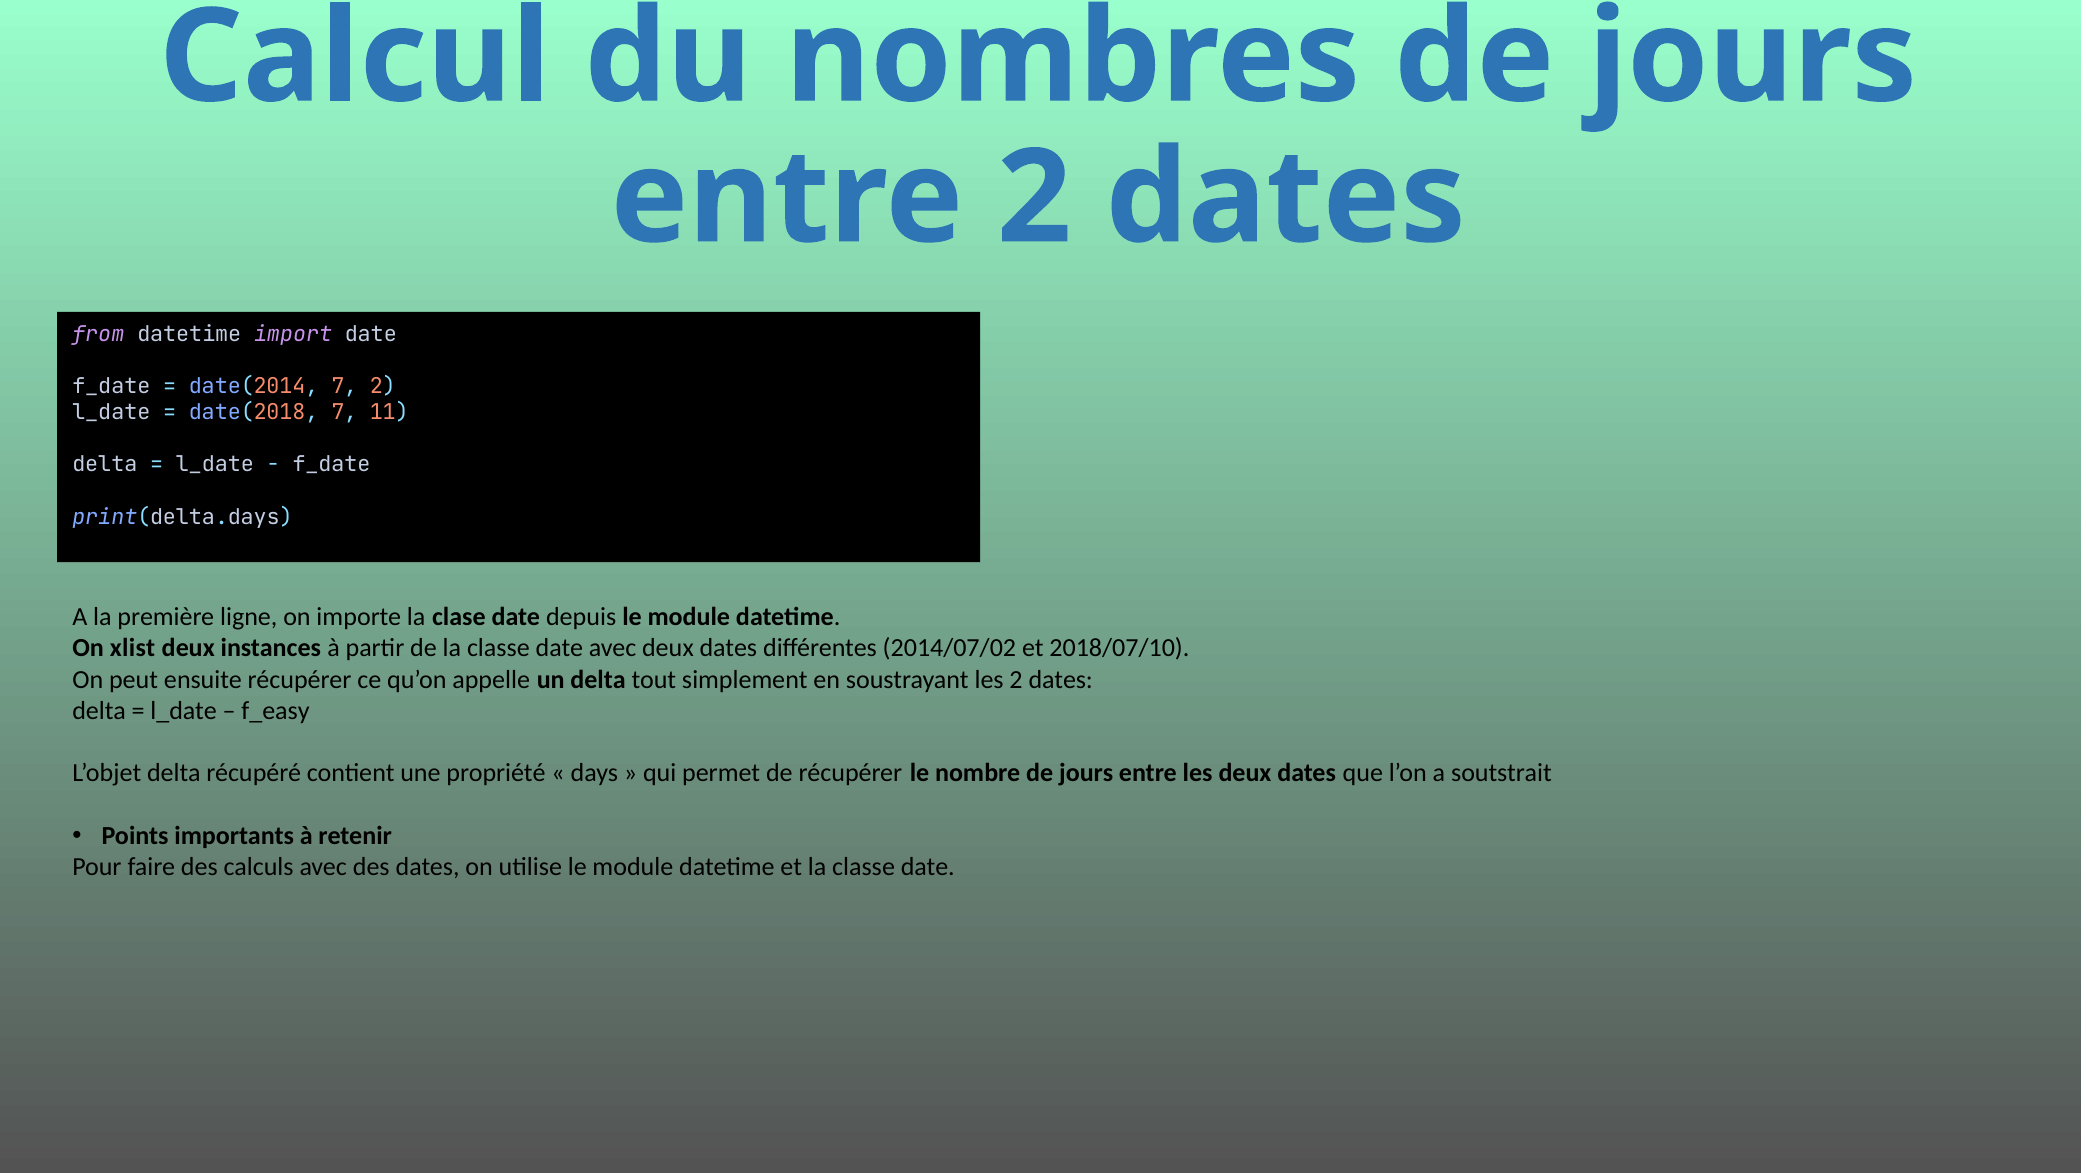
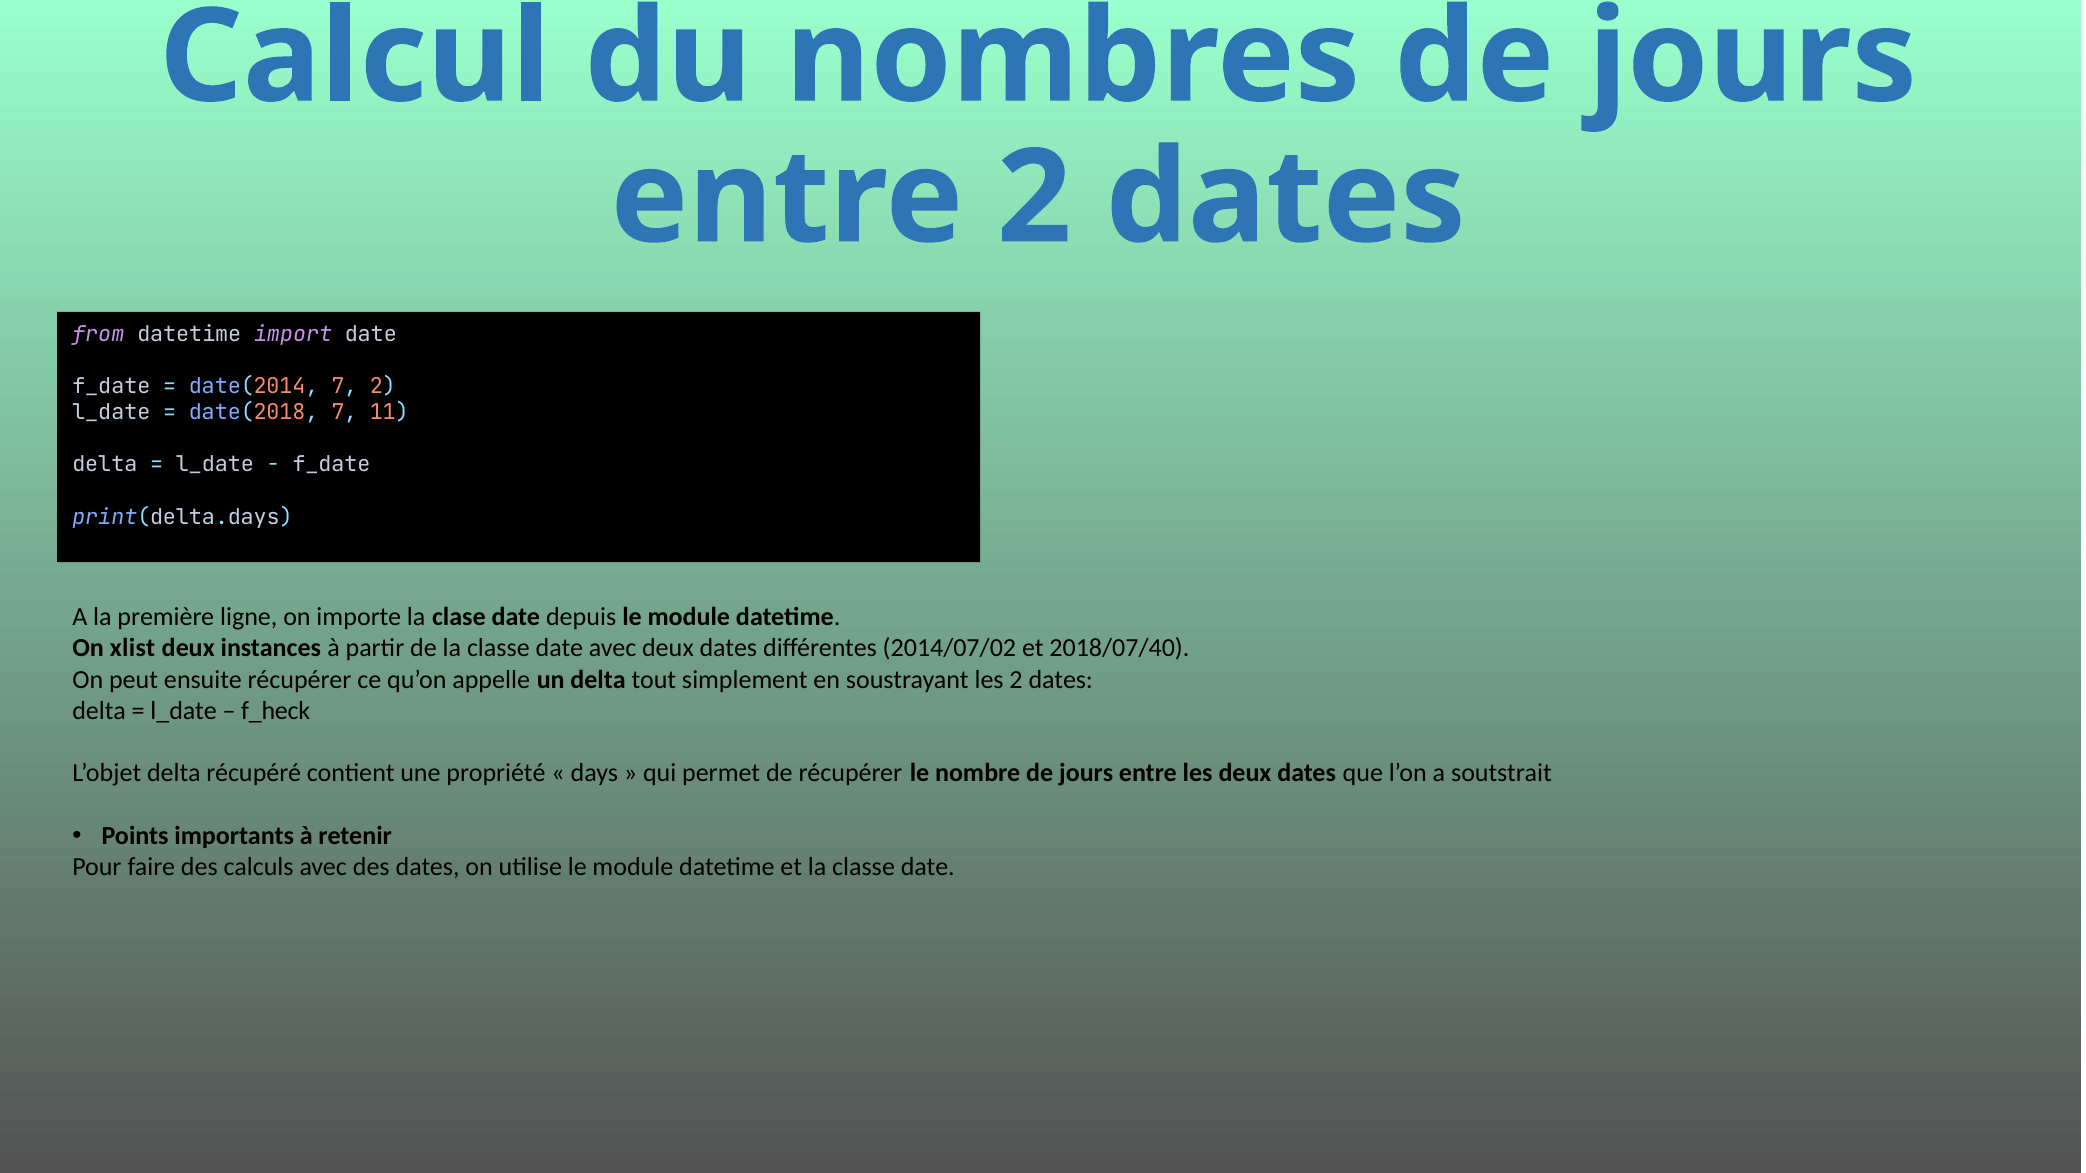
2018/07/10: 2018/07/10 -> 2018/07/40 (1119, 648)
f_easy: f_easy -> f_heck (276, 711)
